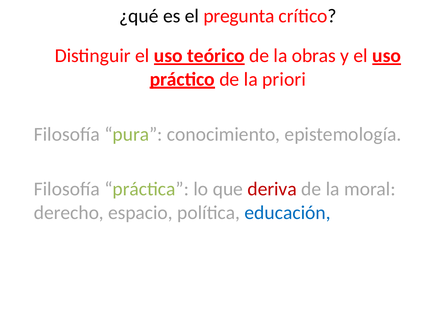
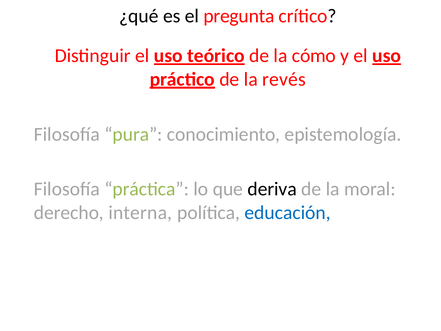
obras: obras -> cómo (314, 56)
priori: priori -> revés (284, 79)
deriva colour: red -> black (272, 189)
espacio: espacio -> interna (140, 213)
